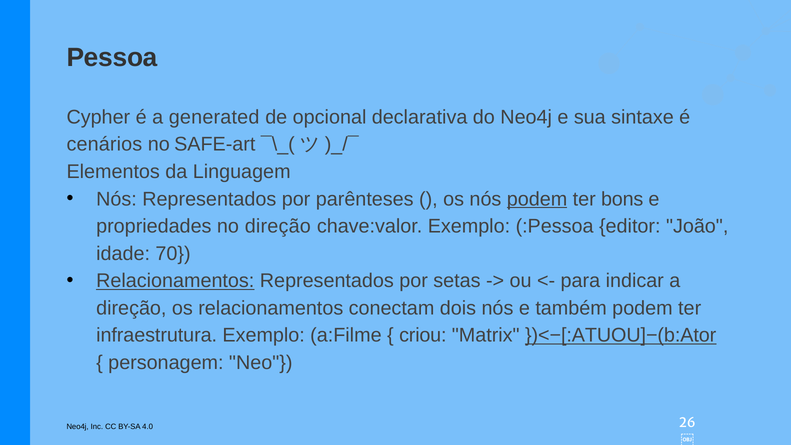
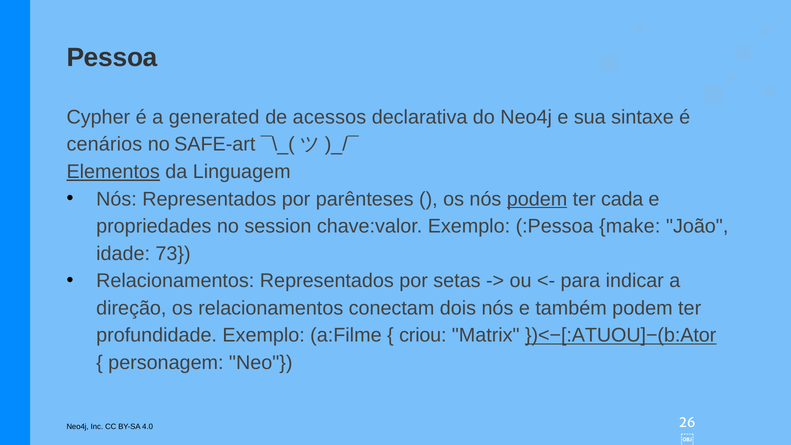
opcional: opcional -> acessos (329, 117)
Elementos underline: none -> present (113, 172)
bons: bons -> cada (622, 199)
no direção: direção -> session (278, 226)
editor: editor -> make (630, 226)
70: 70 -> 73 (173, 254)
Relacionamentos underline: present -> none (175, 281)
infraestrutura: infraestrutura -> profundidade (157, 335)
